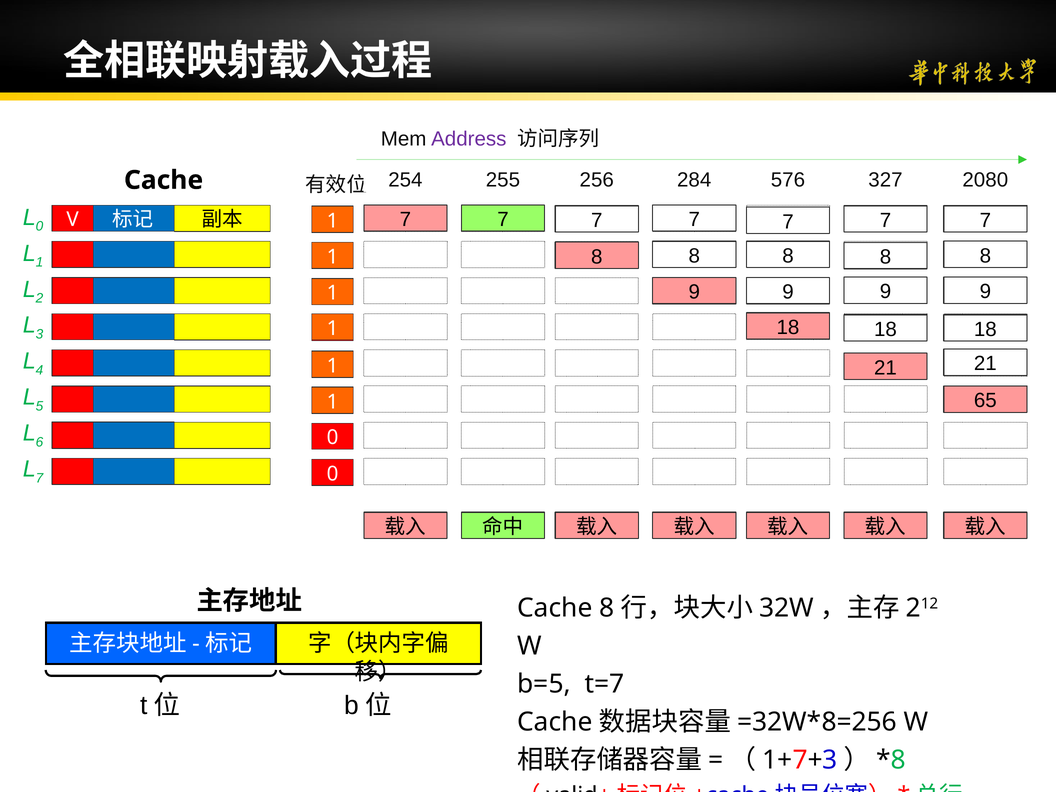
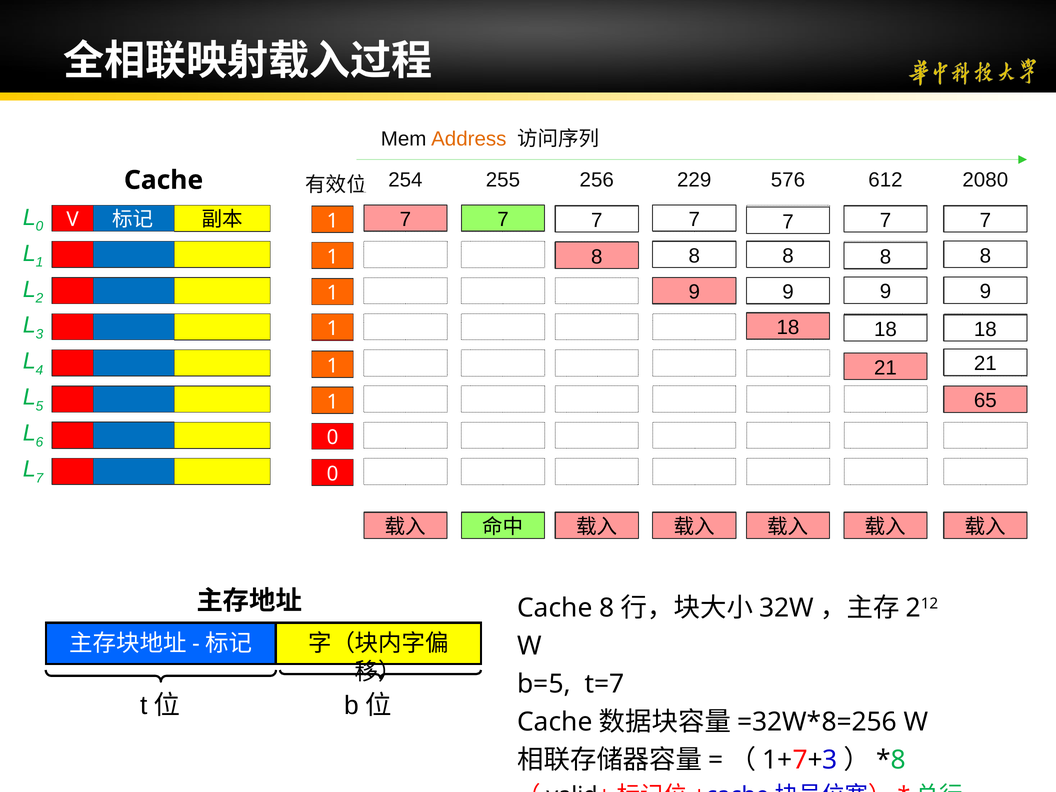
Address colour: purple -> orange (469, 139)
284: 284 -> 229 (694, 180)
327: 327 -> 612 (885, 180)
